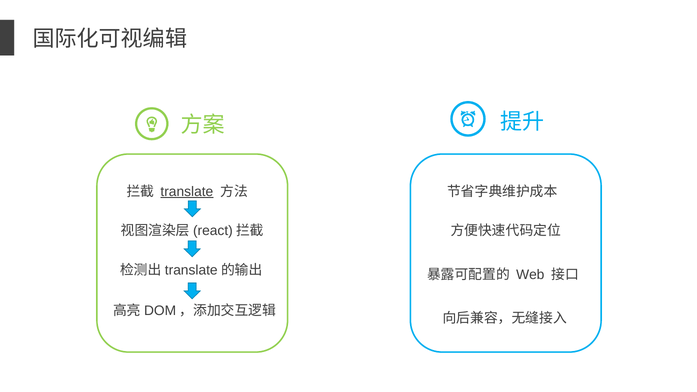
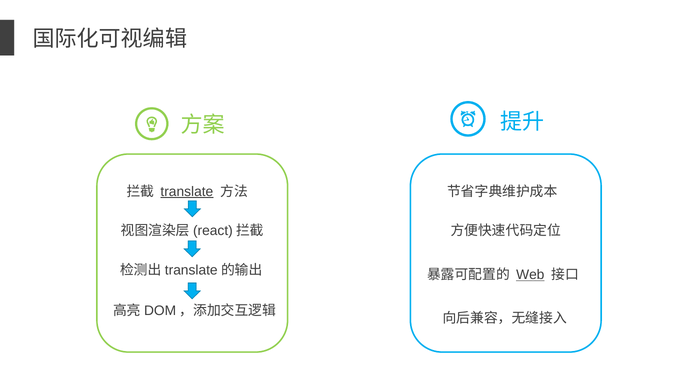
Web underline: none -> present (530, 275)
